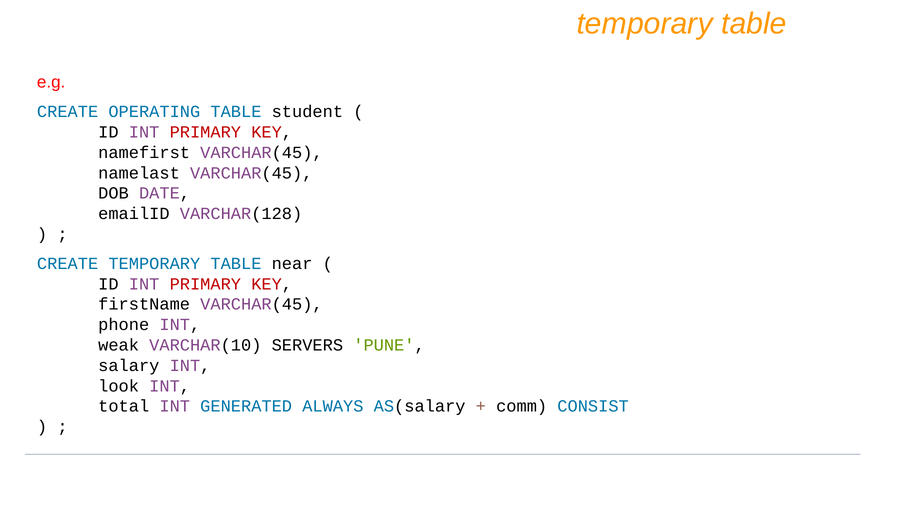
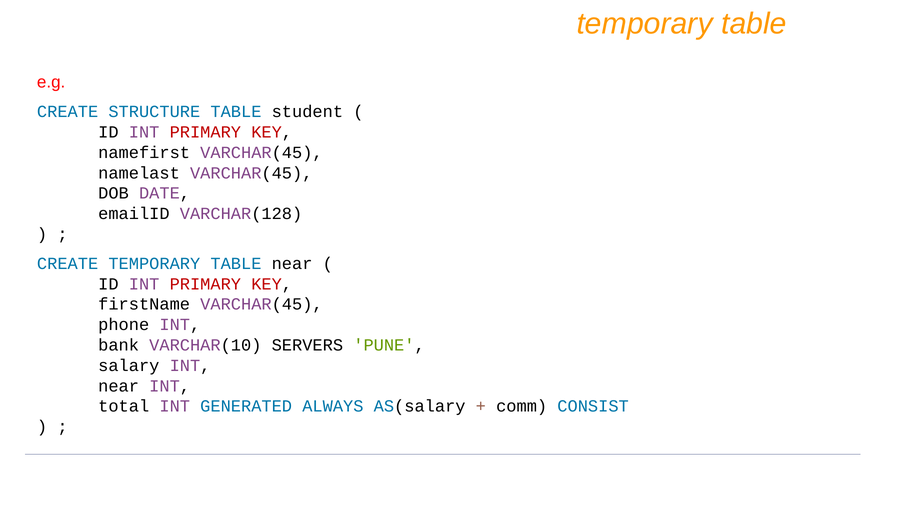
OPERATING: OPERATING -> STRUCTURE (154, 112)
weak: weak -> bank (119, 345)
look: look -> near (119, 386)
